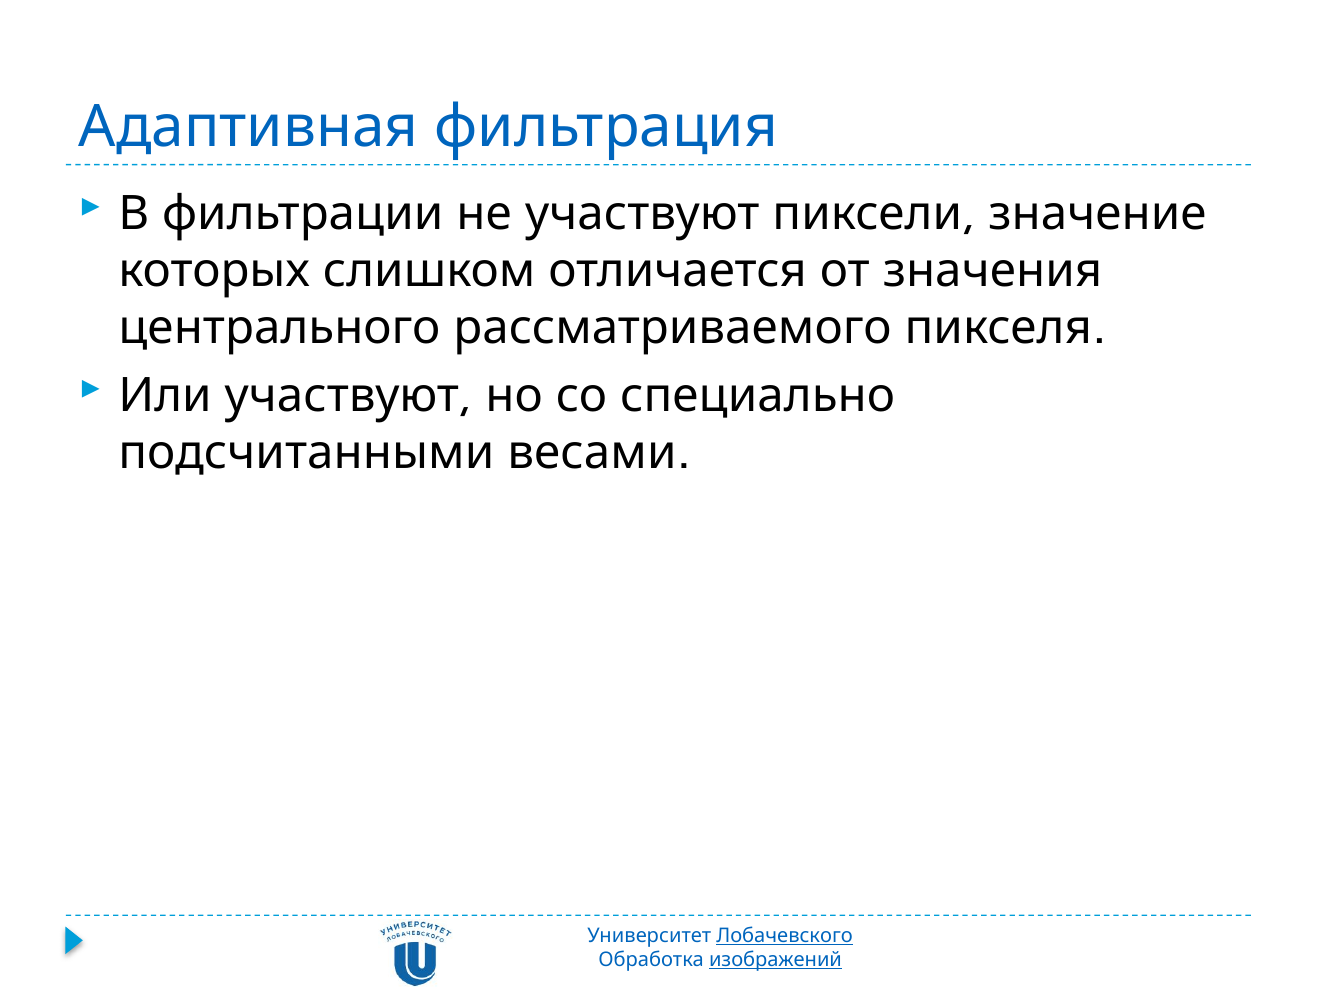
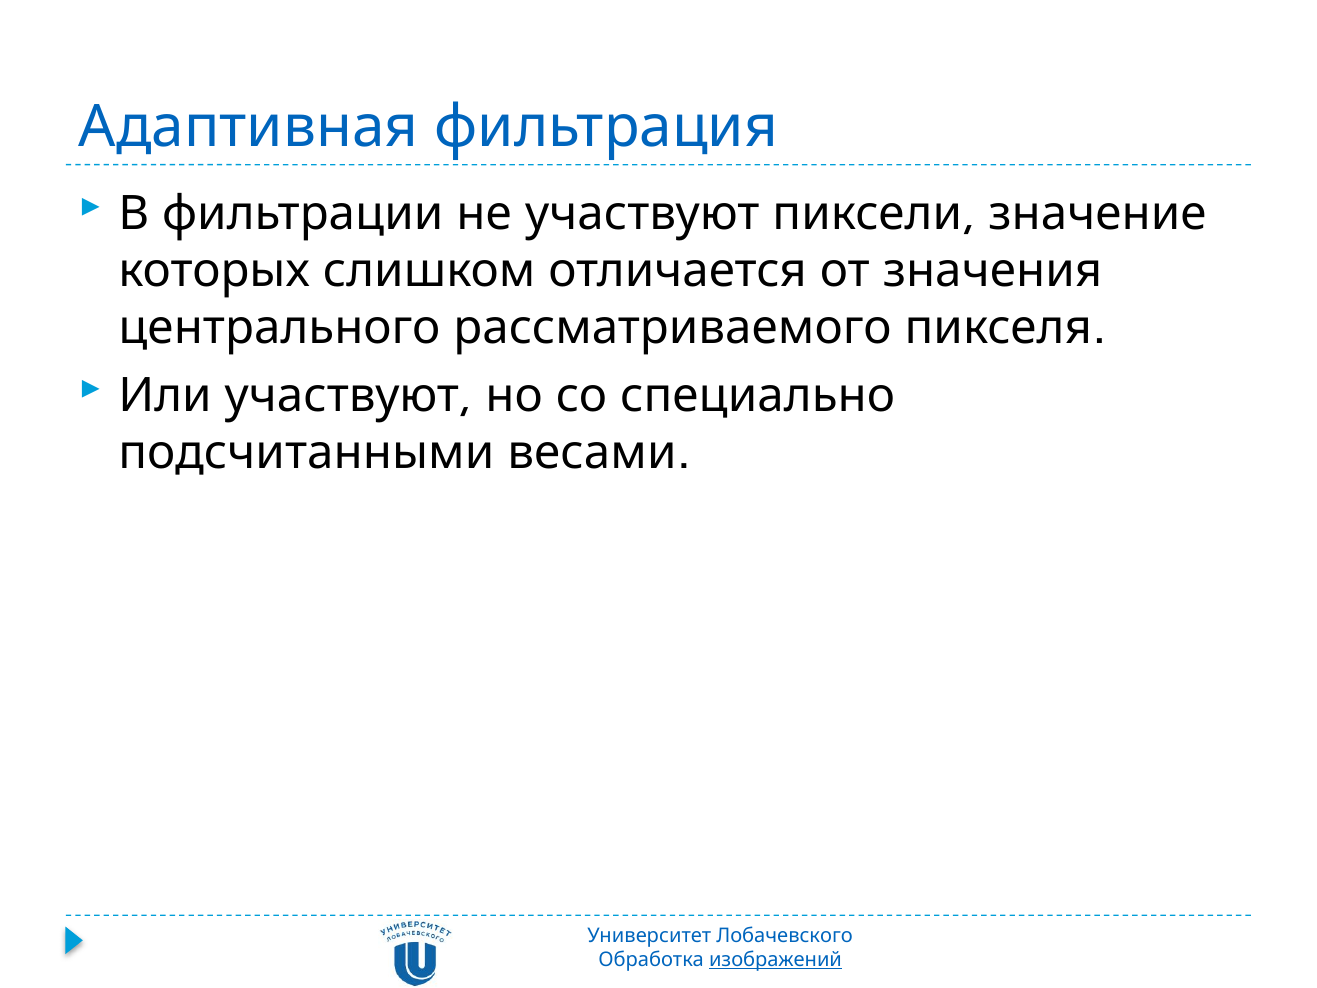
Лобачевского underline: present -> none (785, 935)
